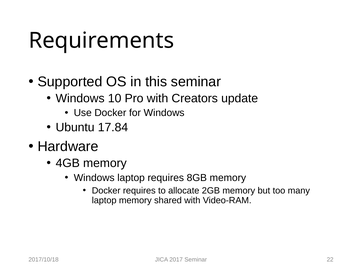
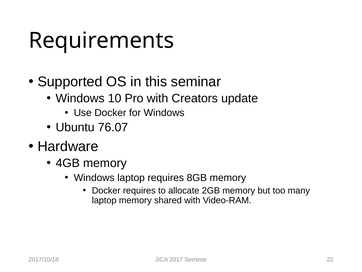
17.84: 17.84 -> 76.07 (113, 127)
